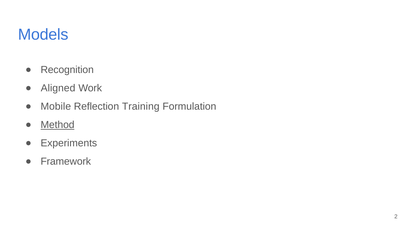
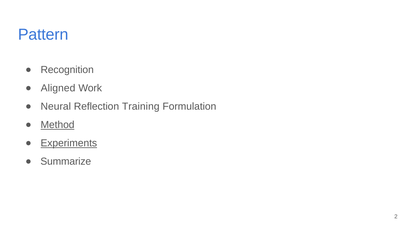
Models: Models -> Pattern (43, 35)
Mobile: Mobile -> Neural (56, 107)
Experiments underline: none -> present (69, 143)
Framework: Framework -> Summarize (66, 161)
